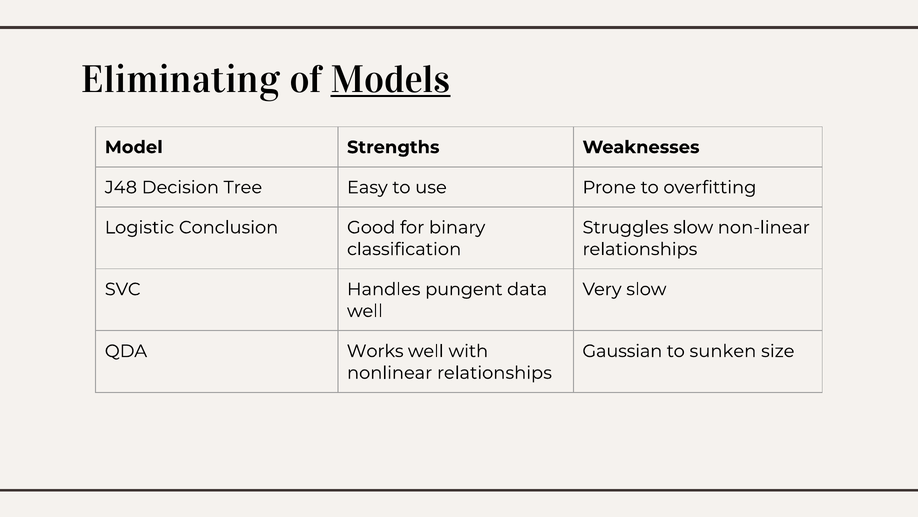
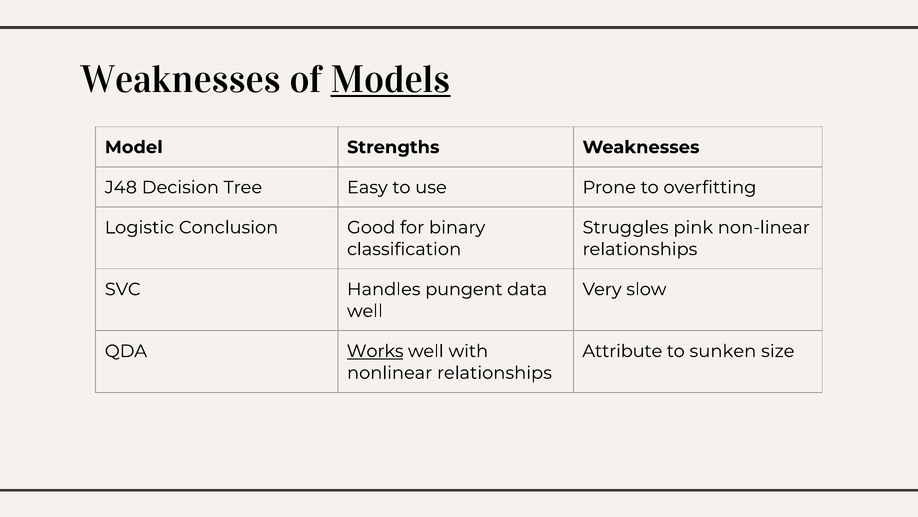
Eliminating: Eliminating -> Weaknesses (181, 79)
Struggles slow: slow -> pink (693, 227)
Works underline: none -> present (375, 351)
Gaussian: Gaussian -> Attribute (622, 351)
